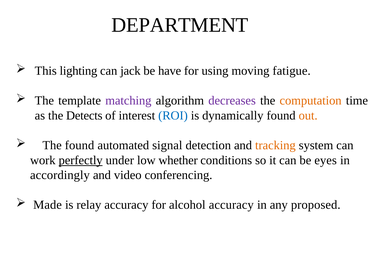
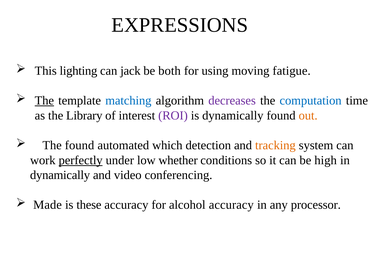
DEPARTMENT: DEPARTMENT -> EXPRESSIONS (180, 25)
have: have -> both (170, 71)
The underline: none -> present (44, 101)
matching colour: purple -> blue (128, 101)
computation colour: orange -> blue (311, 101)
Detects: Detects -> Library (84, 116)
ROI colour: blue -> purple (173, 116)
signal: signal -> which (167, 145)
eyes: eyes -> high (326, 160)
accordingly: accordingly -> dynamically (60, 175)
relay: relay -> these (89, 205)
proposed: proposed -> processor (316, 205)
